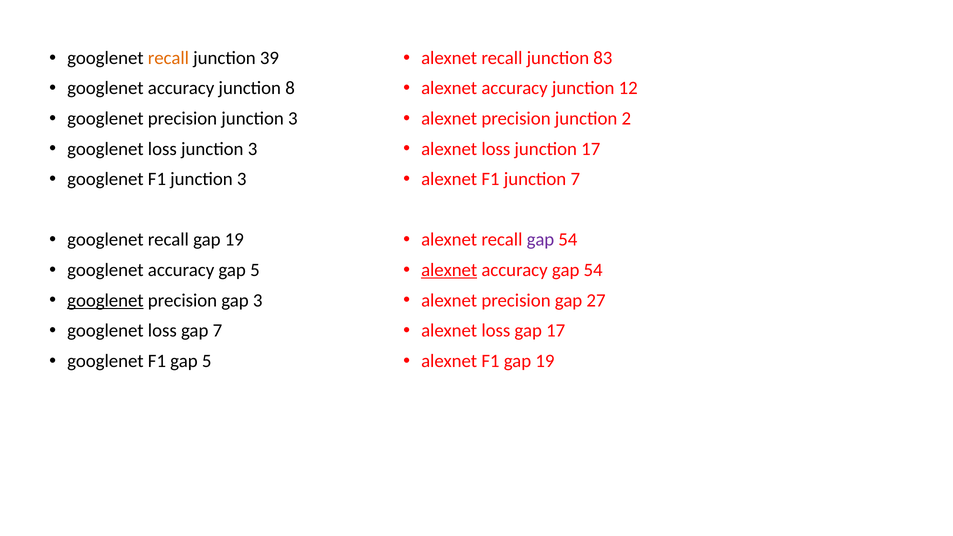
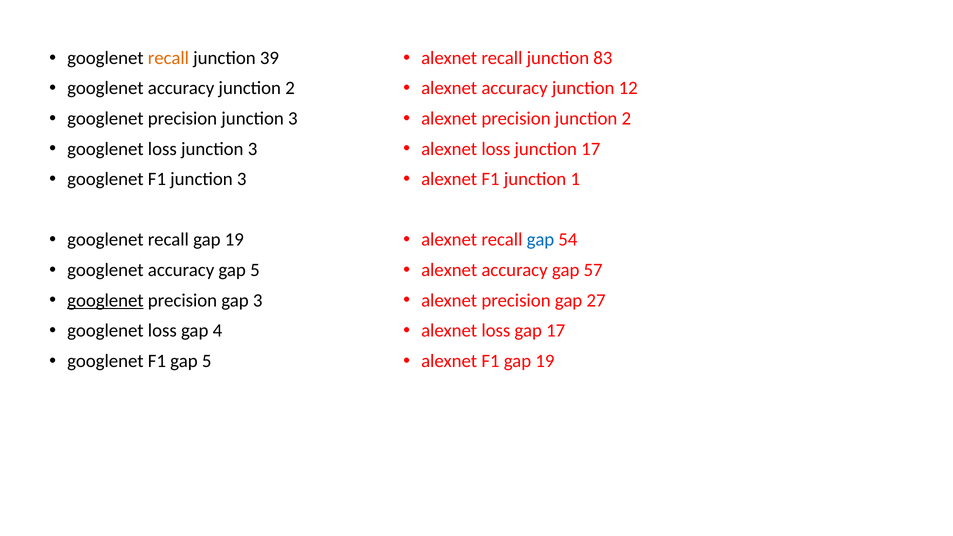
accuracy junction 8: 8 -> 2 (290, 88)
junction 7: 7 -> 1 (575, 179)
gap colour: purple -> blue (540, 240)
alexnet underline: present -> none (449, 270)
accuracy gap 54: 54 -> 57 (593, 270)
gap 7: 7 -> 4 (217, 331)
